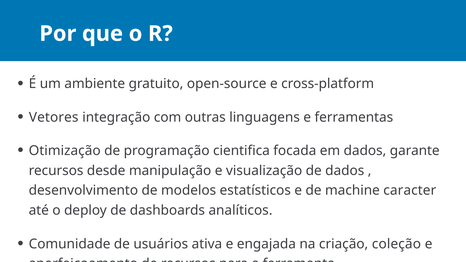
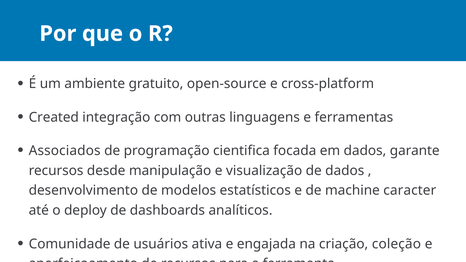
Vetores: Vetores -> Created (54, 117)
Otimização: Otimização -> Associados (65, 151)
